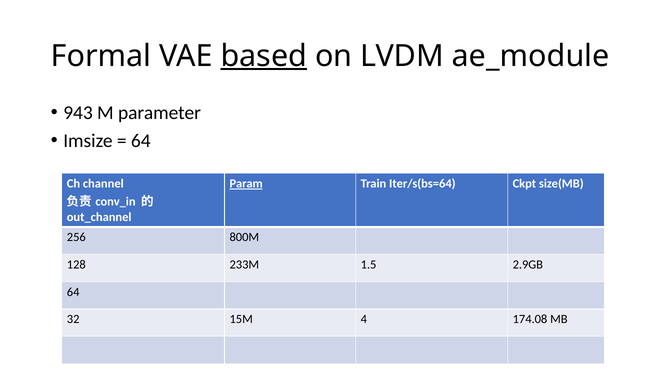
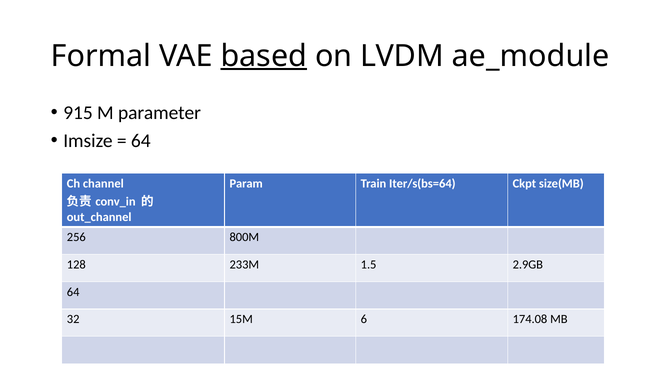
943: 943 -> 915 (78, 113)
Param underline: present -> none (246, 183)
4: 4 -> 6 (364, 319)
